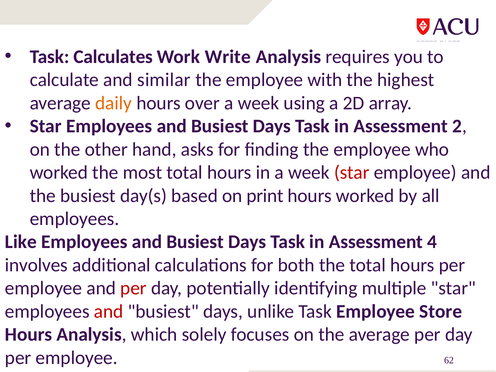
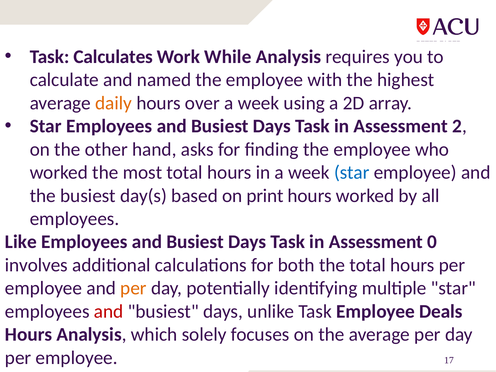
Write: Write -> While (228, 57)
similar: similar -> named (164, 80)
star colour: red -> blue (352, 172)
4: 4 -> 0 (432, 242)
per colour: red -> orange (133, 288)
Store: Store -> Deals (441, 311)
62: 62 -> 17 (449, 360)
